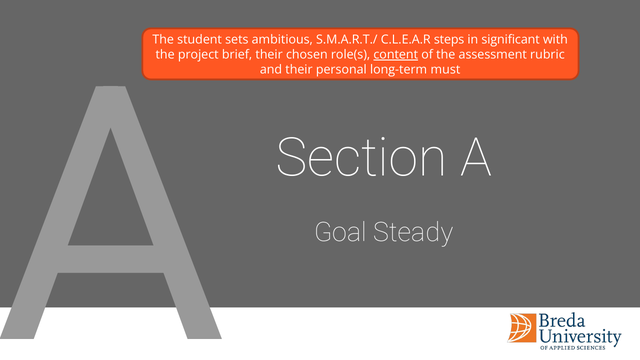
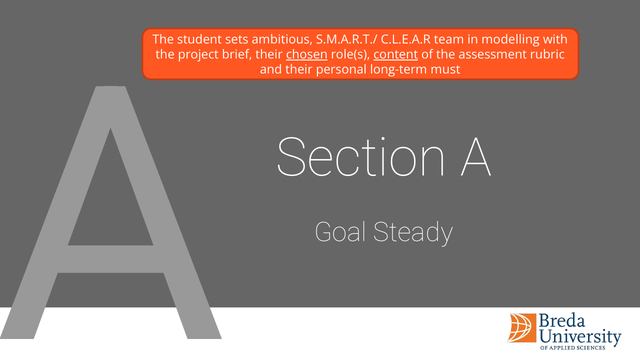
steps: steps -> team (449, 40)
significant: significant -> modelling (511, 40)
chosen underline: none -> present (307, 55)
